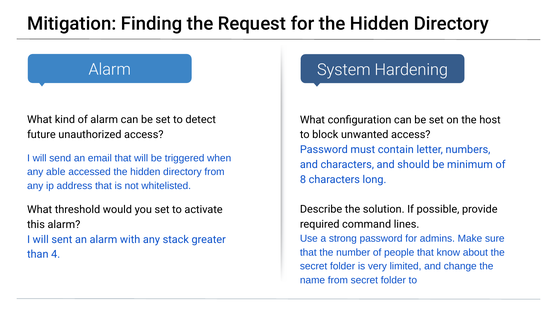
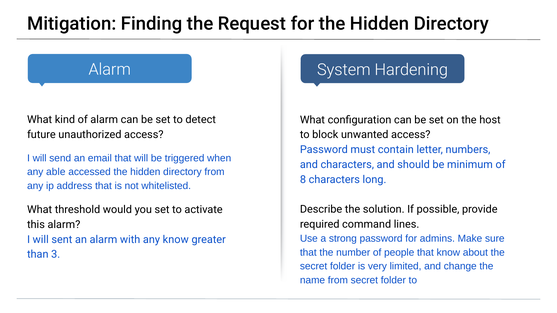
any stack: stack -> know (176, 240)
4: 4 -> 3 (56, 255)
